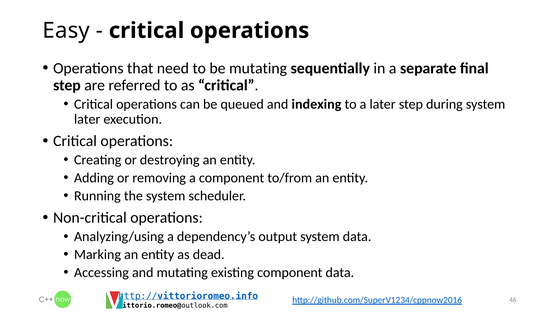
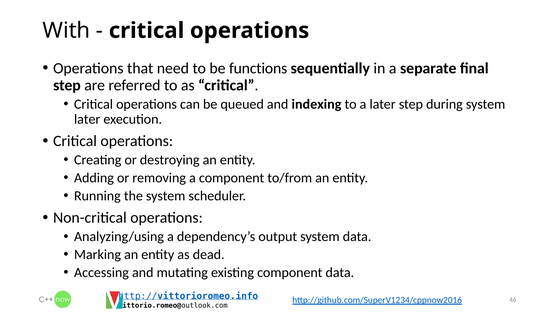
Easy: Easy -> With (66, 31)
be mutating: mutating -> functions (258, 68)
